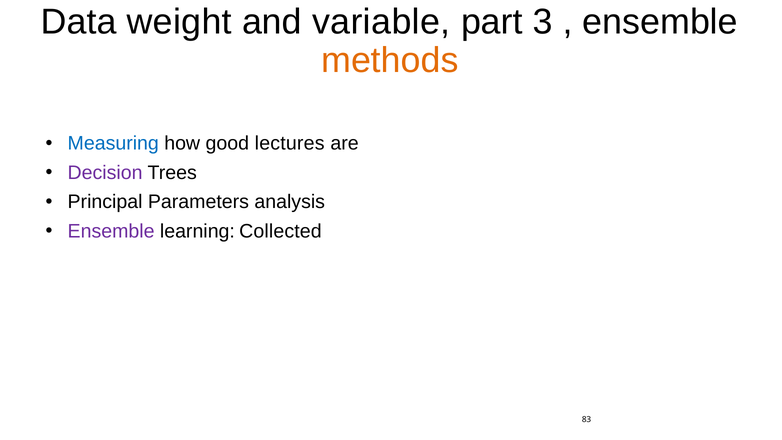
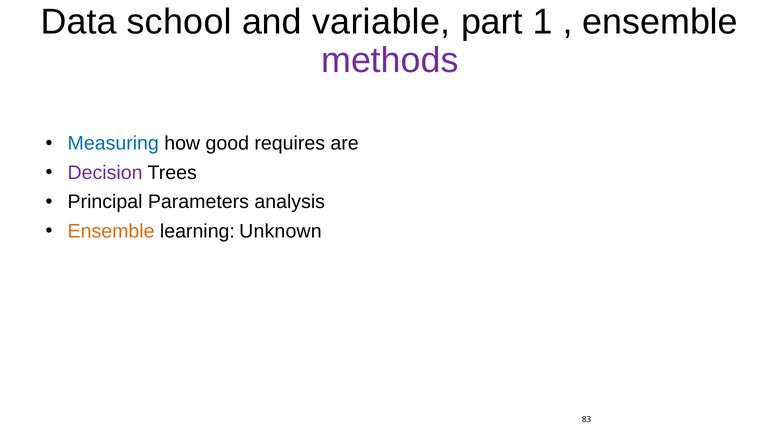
weight: weight -> school (179, 22)
3: 3 -> 1 (543, 22)
methods colour: orange -> purple (390, 61)
lectures: lectures -> requires (290, 143)
Ensemble colour: purple -> orange (111, 231)
Collected: Collected -> Unknown (280, 231)
